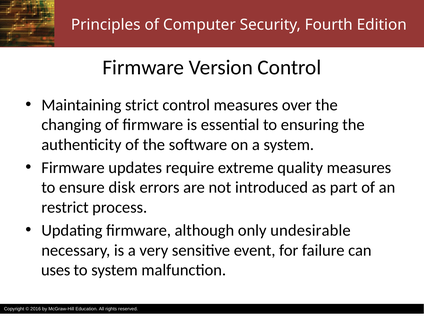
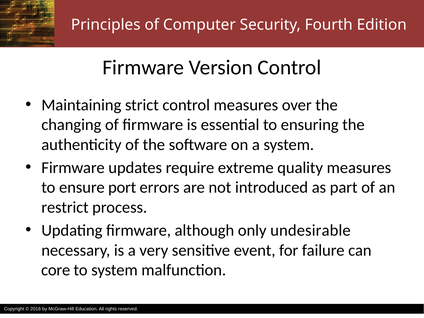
disk: disk -> port (122, 188)
uses: uses -> core (56, 270)
